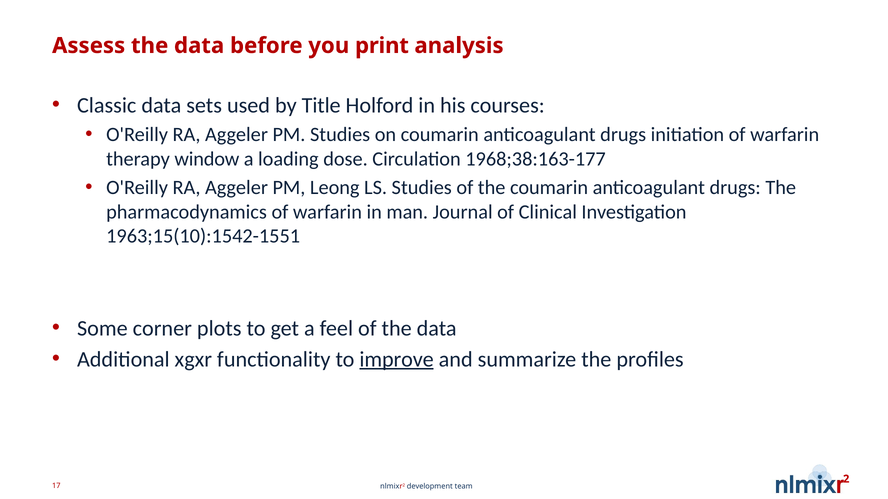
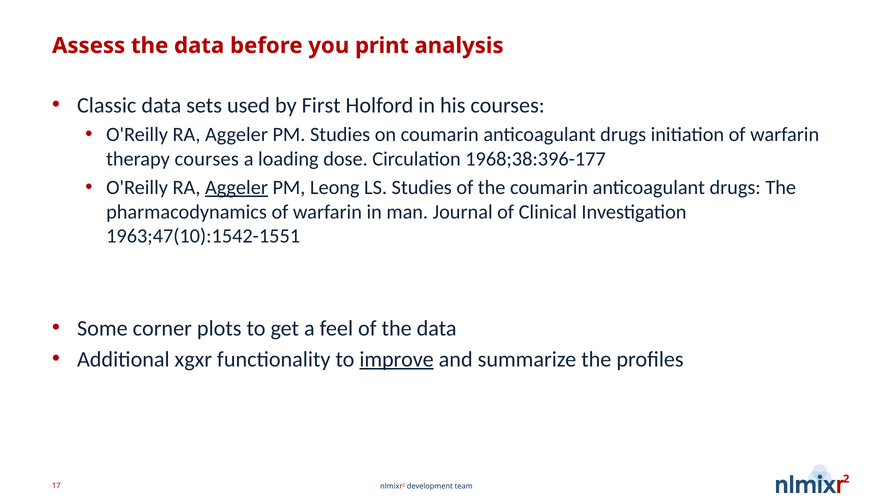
Title: Title -> First (321, 105)
therapy window: window -> courses (207, 159)
1968;38:163-177: 1968;38:163-177 -> 1968;38:396-177 (536, 159)
Aggeler underline: none -> present (237, 188)
1963;15(10):1542-1551: 1963;15(10):1542-1551 -> 1963;47(10):1542-1551 (203, 236)
